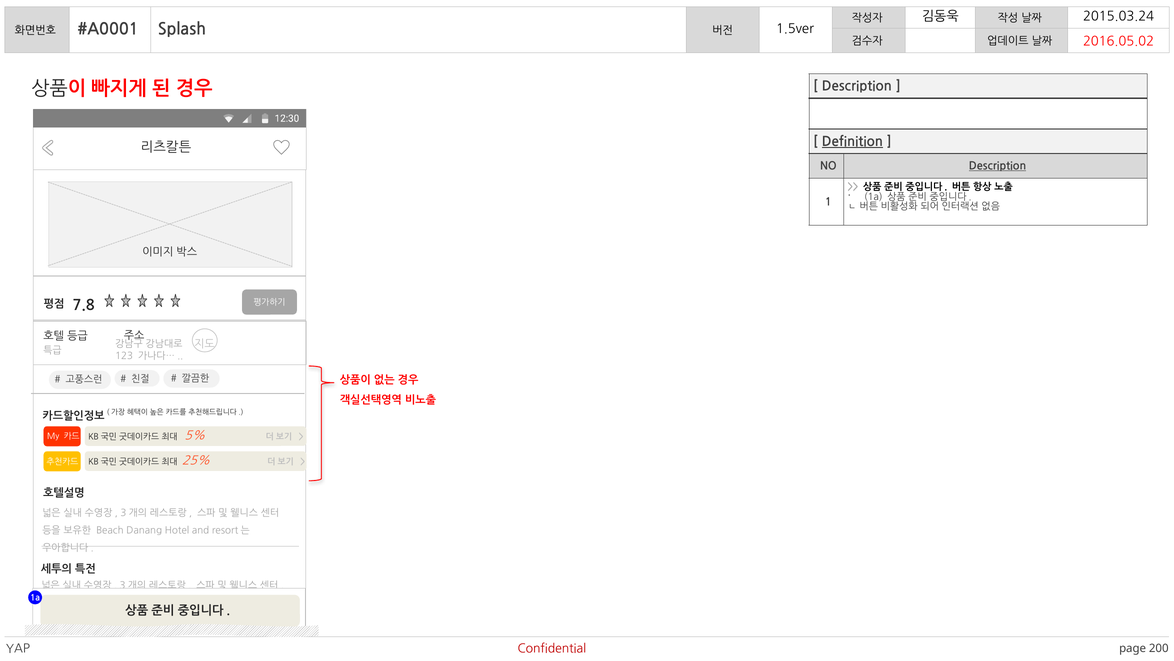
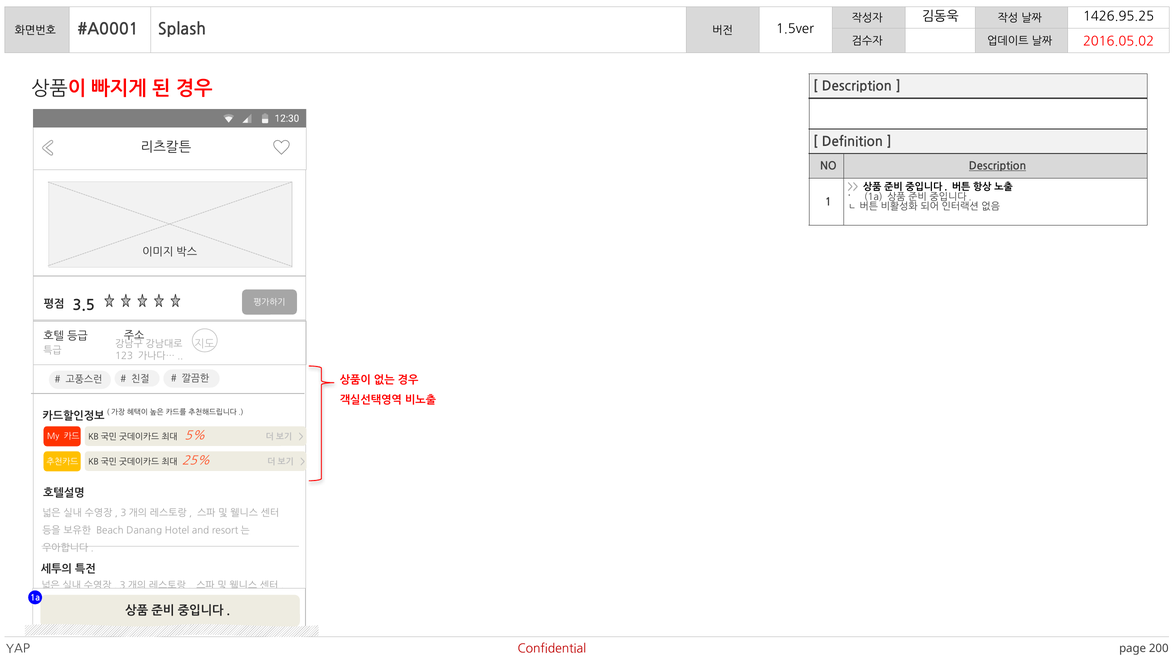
2015.03.24: 2015.03.24 -> 1426.95.25 (1119, 17)
Definition underline: present -> none (852, 142)
7.8: 7.8 -> 3.5 (84, 305)
